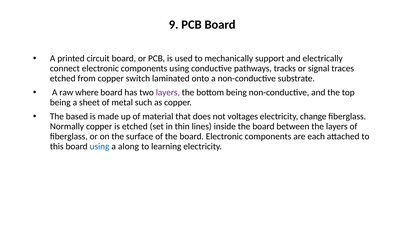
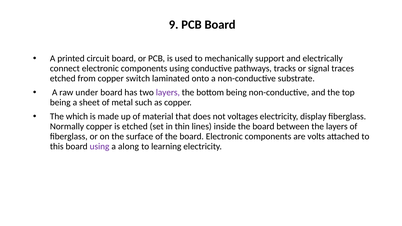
where: where -> under (87, 93)
based: based -> which (77, 117)
change: change -> display (313, 117)
each: each -> volts (316, 136)
using colour: blue -> purple (100, 146)
